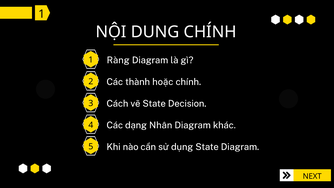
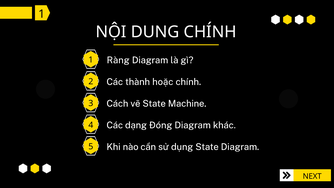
Decision: Decision -> Machine (187, 104)
Nhân: Nhân -> Đóng (161, 125)
